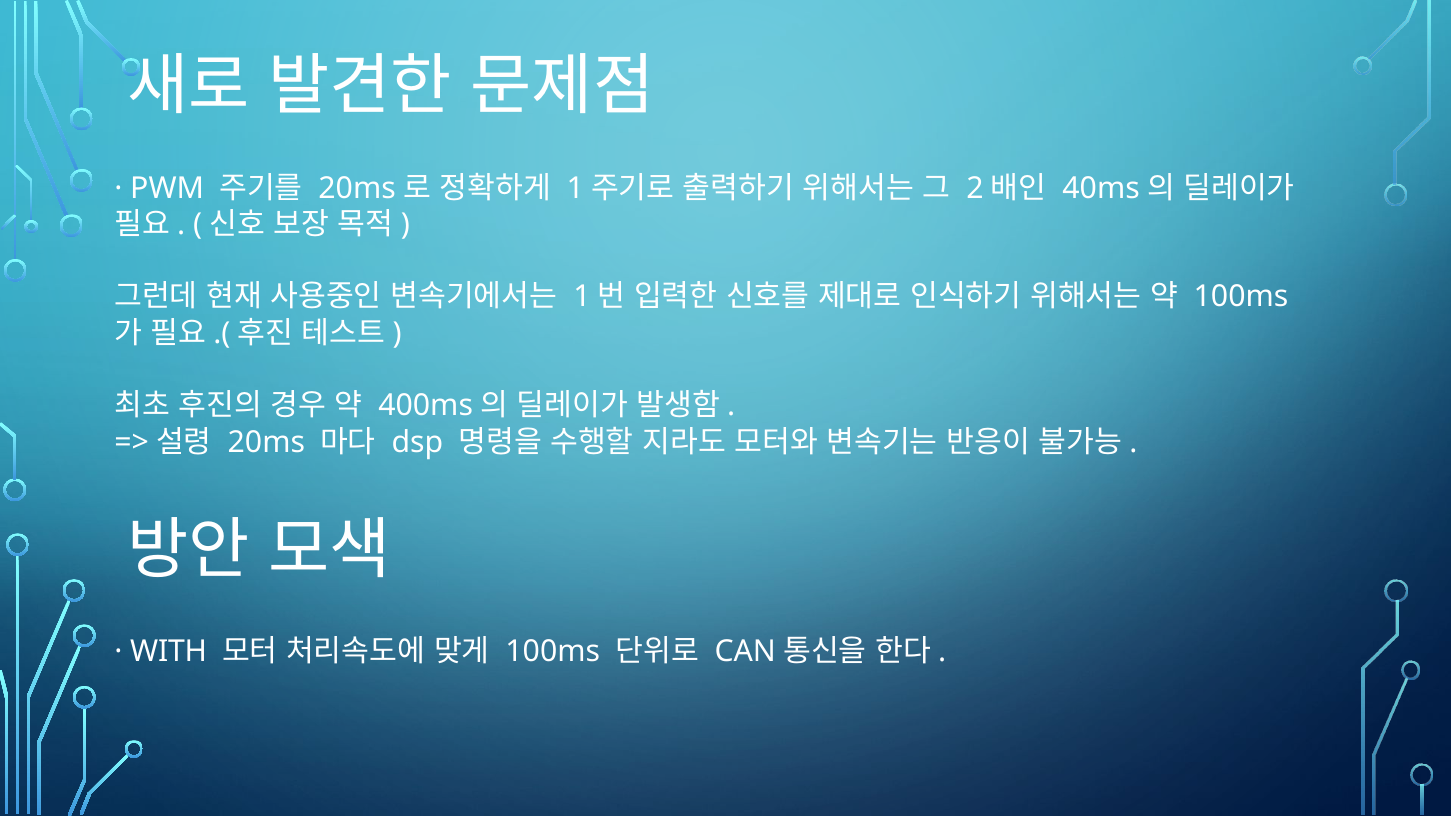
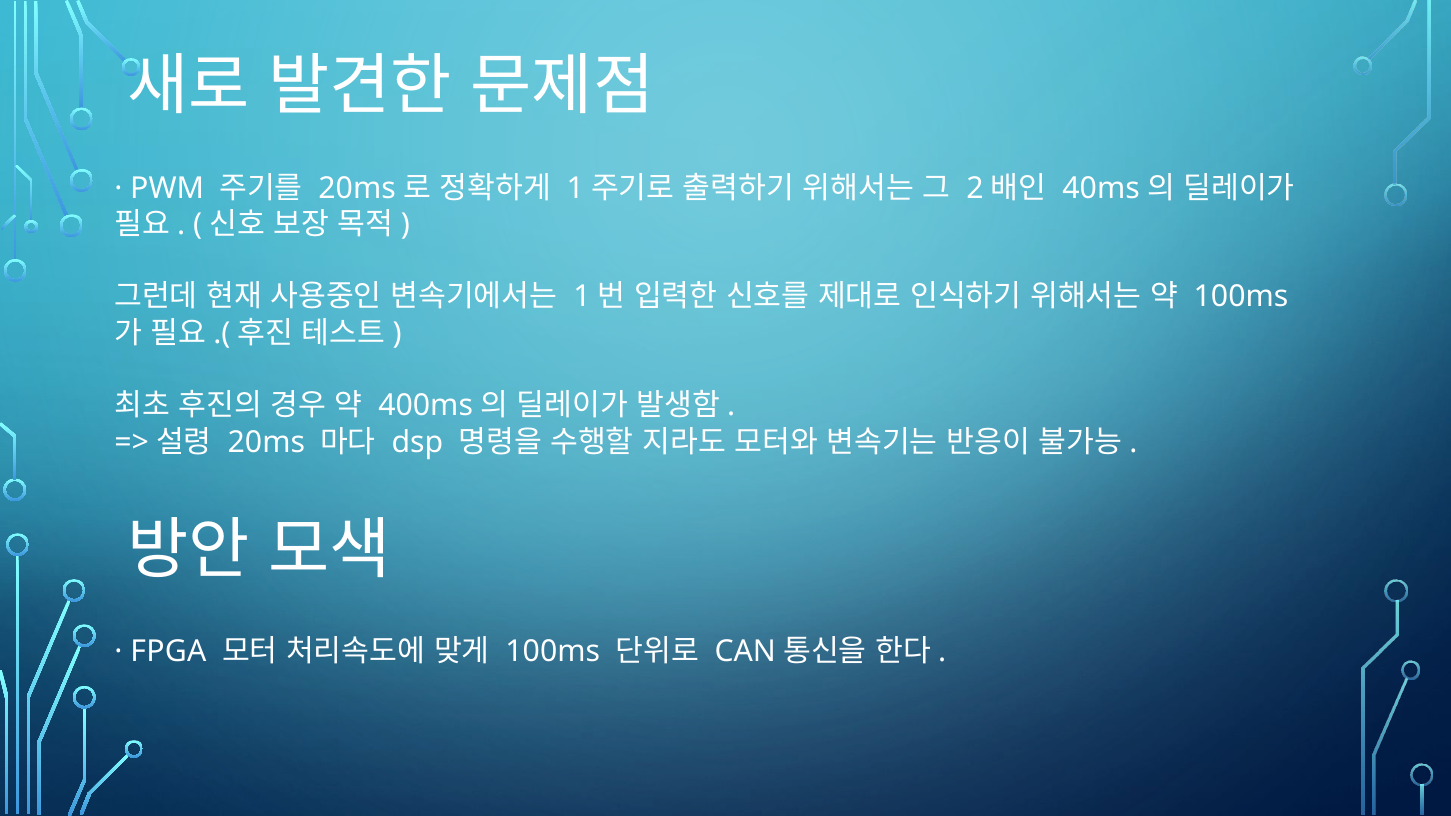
WITH: WITH -> FPGA (168, 651)
